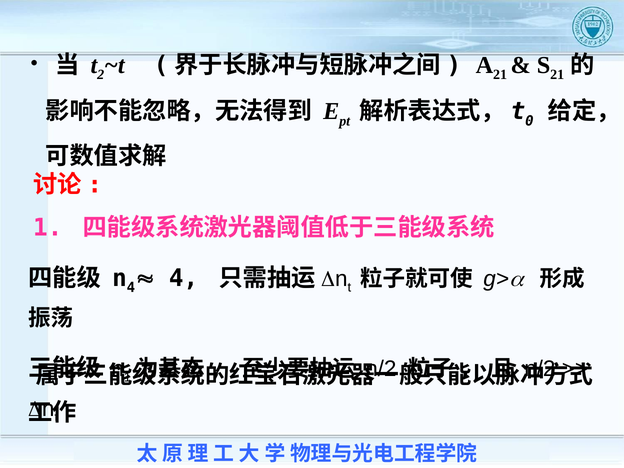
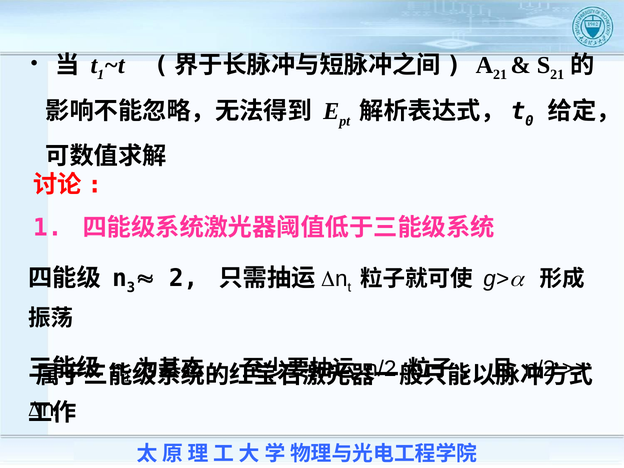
2: 2 -> 1 (101, 75)
4: 4 -> 3 (131, 287)
4: 4 -> 2 (184, 278)
